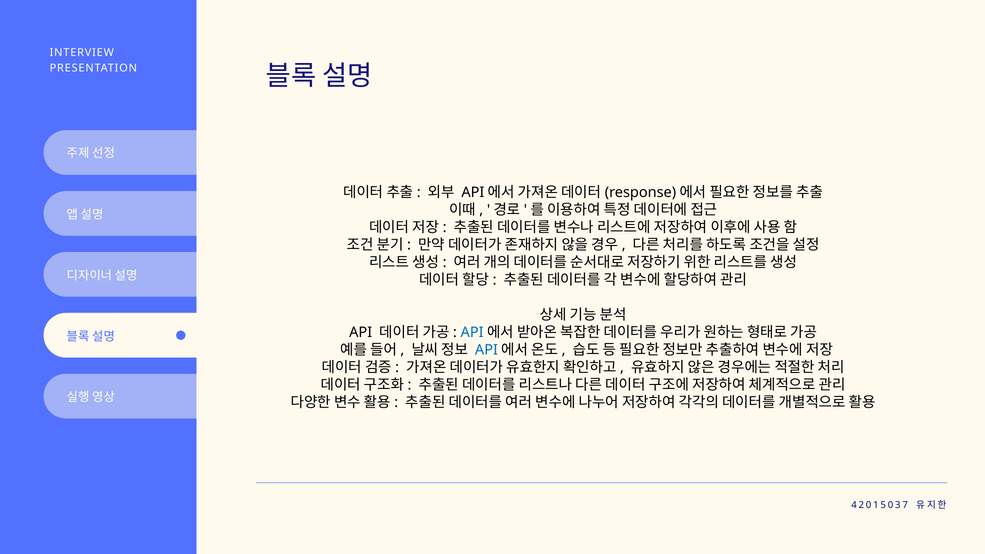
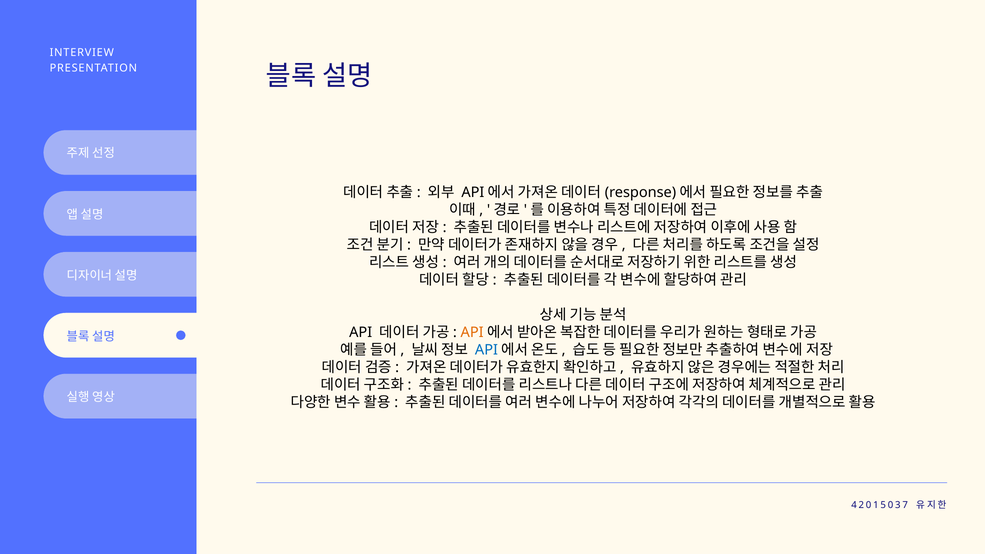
API colour: blue -> orange (472, 332)
